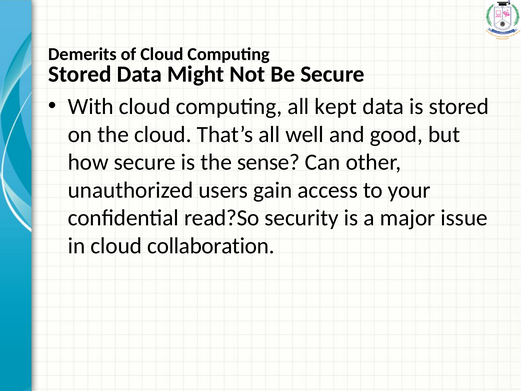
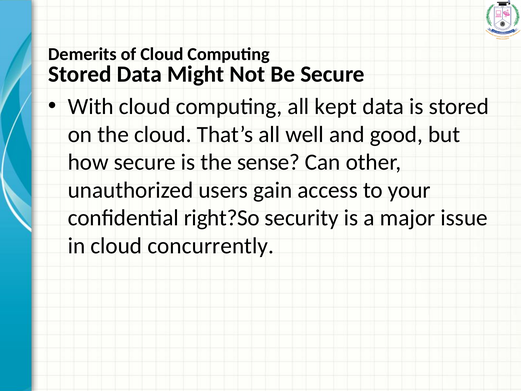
read?So: read?So -> right?So (222, 218)
collaboration: collaboration -> concurrently (211, 246)
